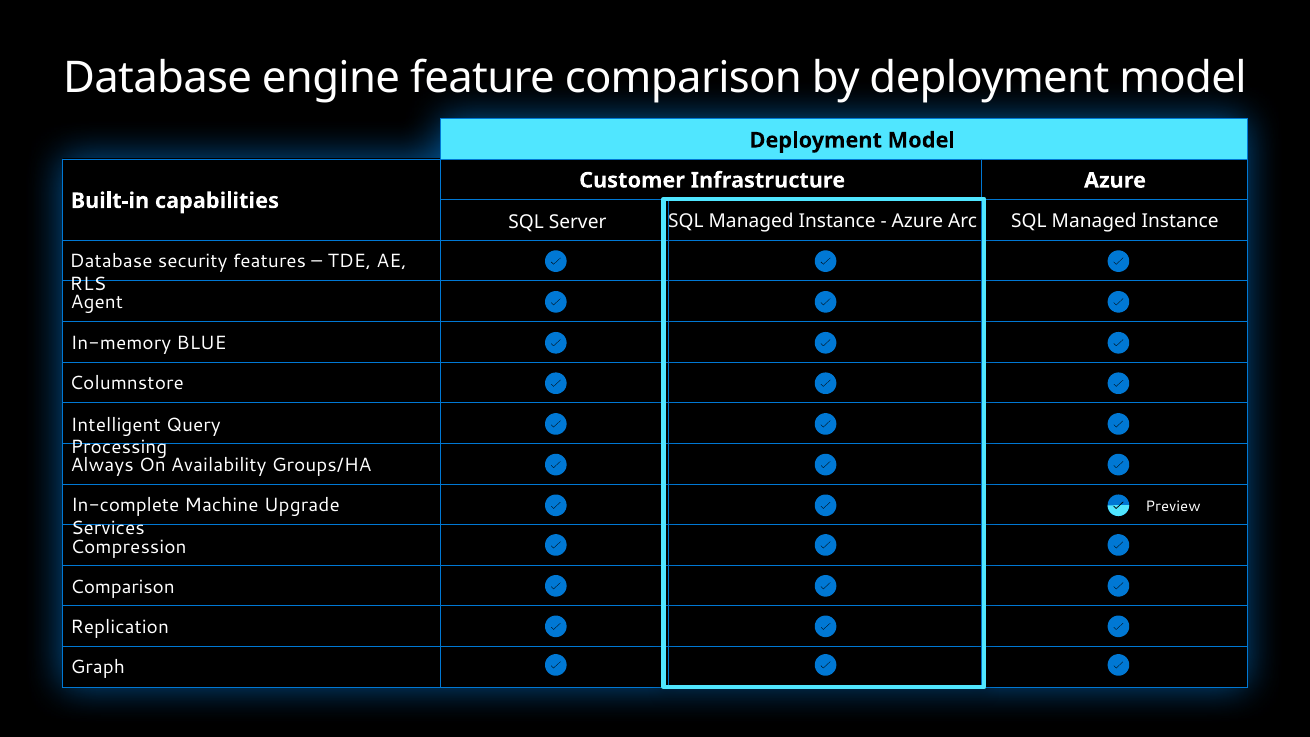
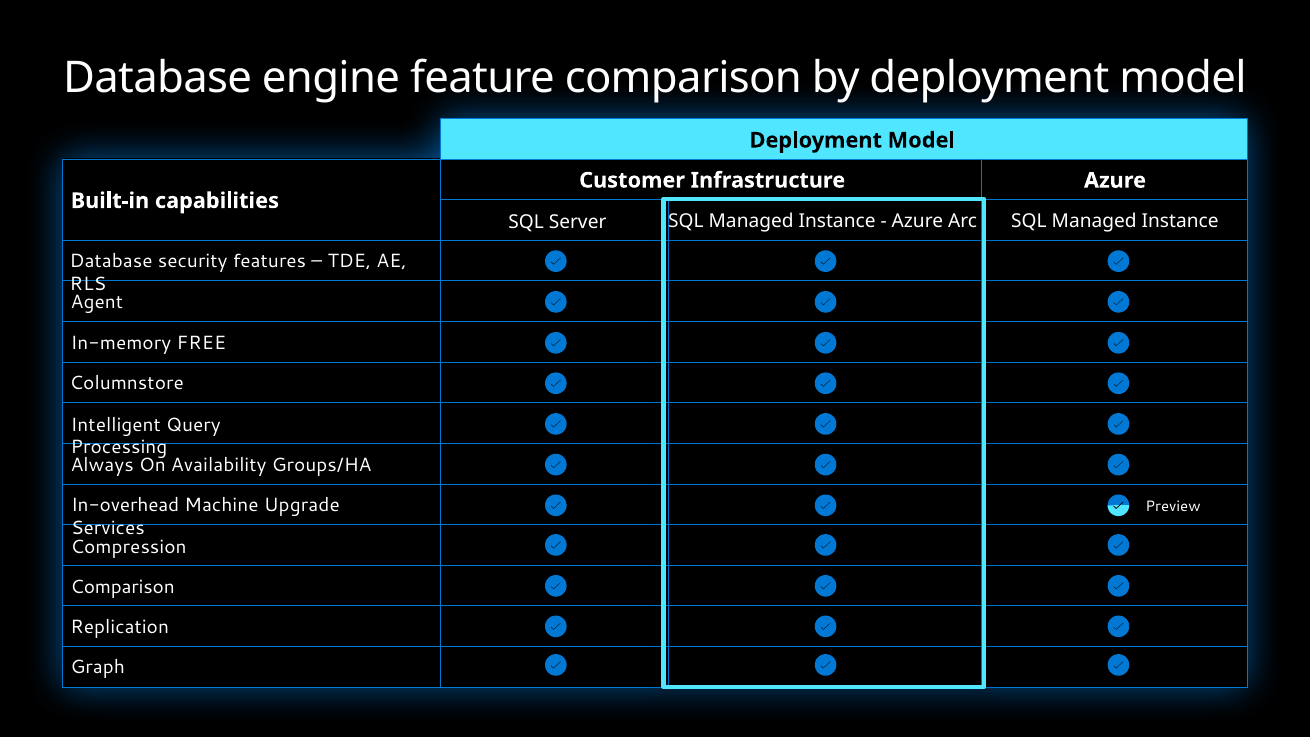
BLUE: BLUE -> FREE (201, 344)
In-complete: In-complete -> In-overhead (125, 505)
